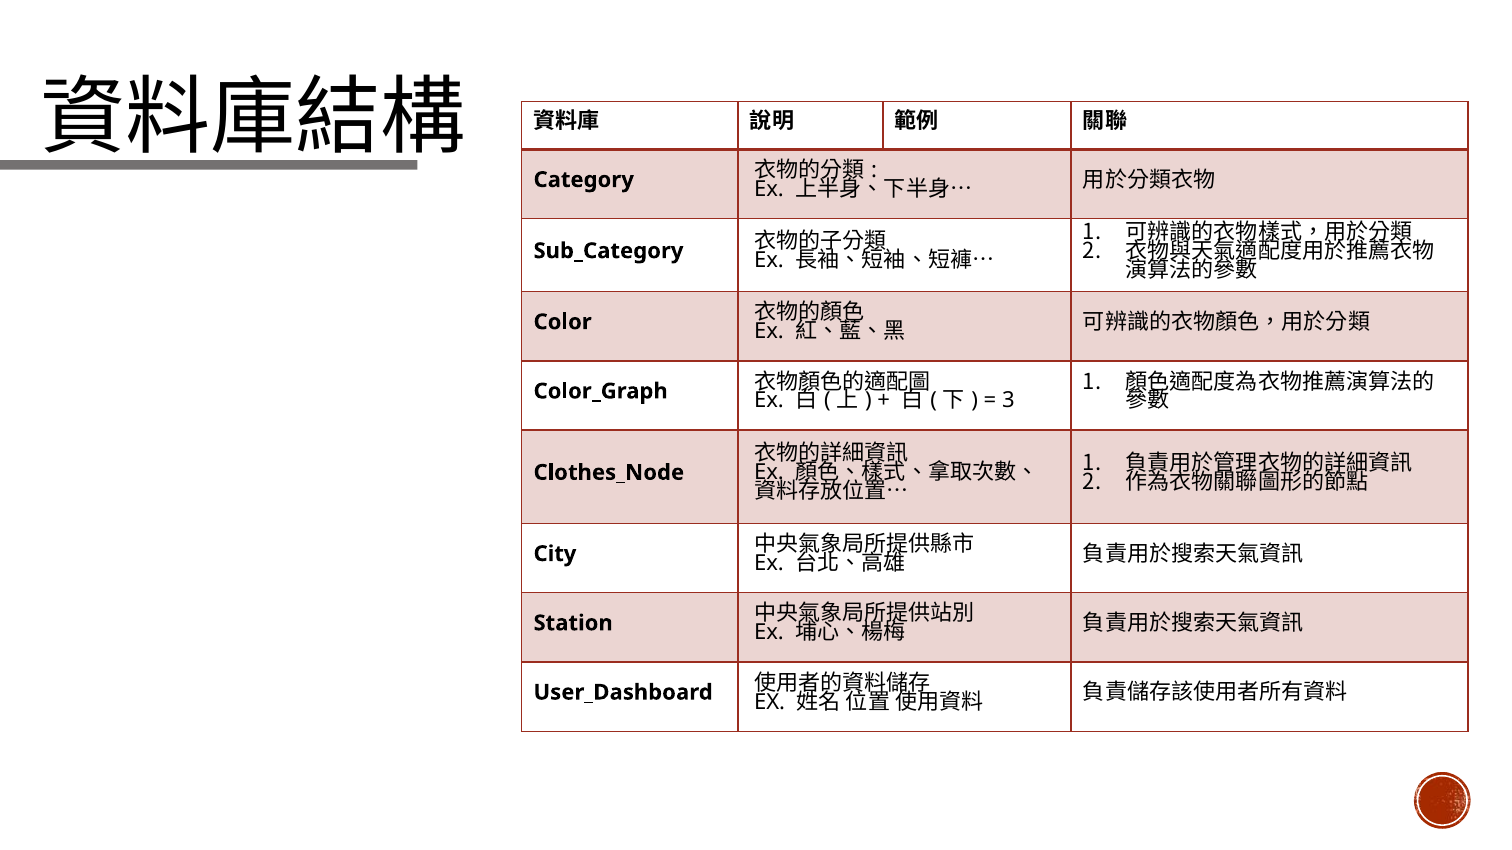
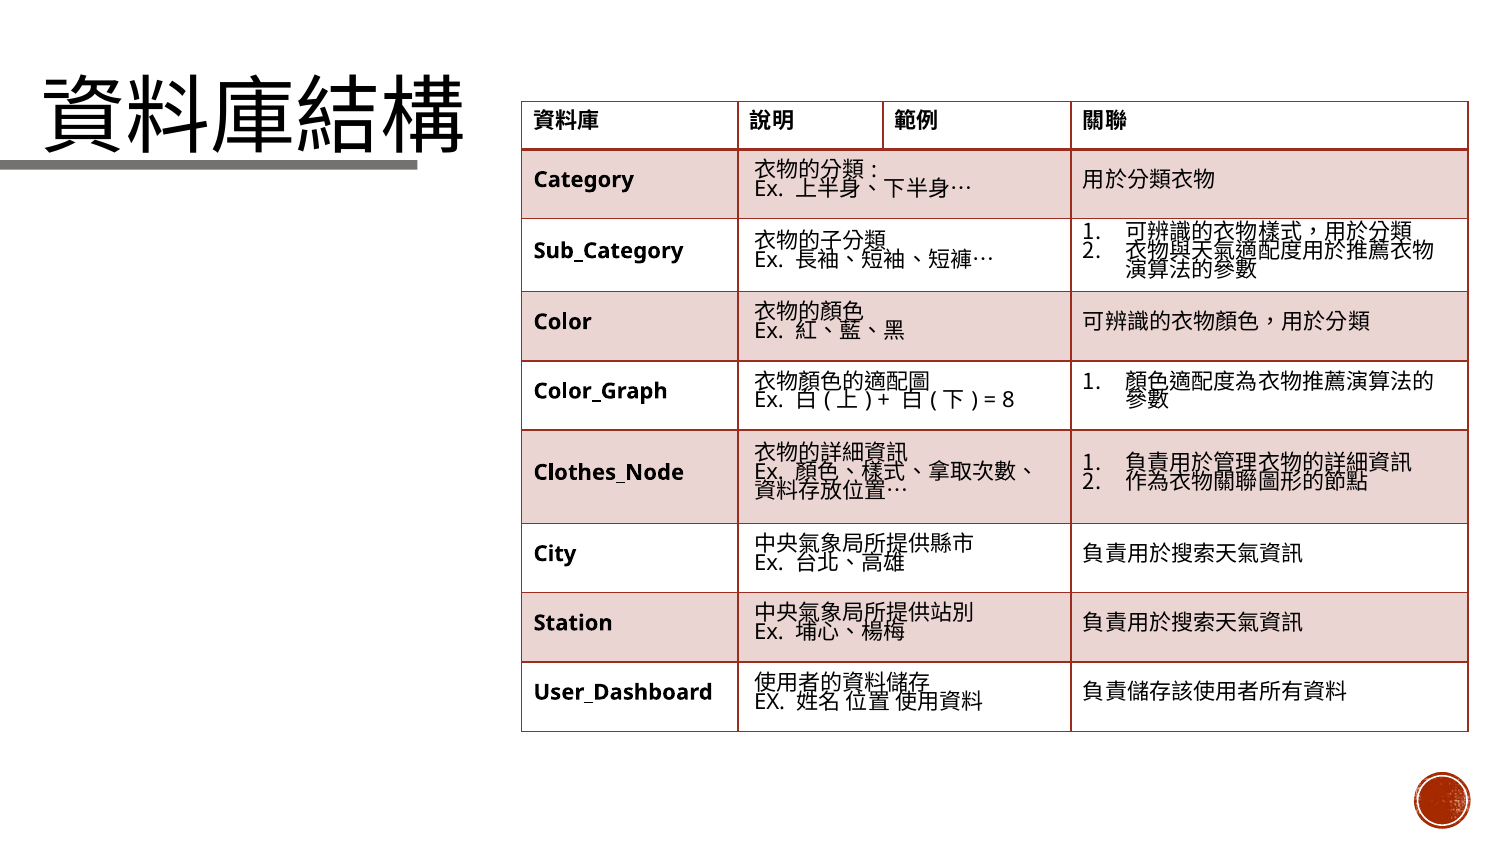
3: 3 -> 8 (1008, 401)
